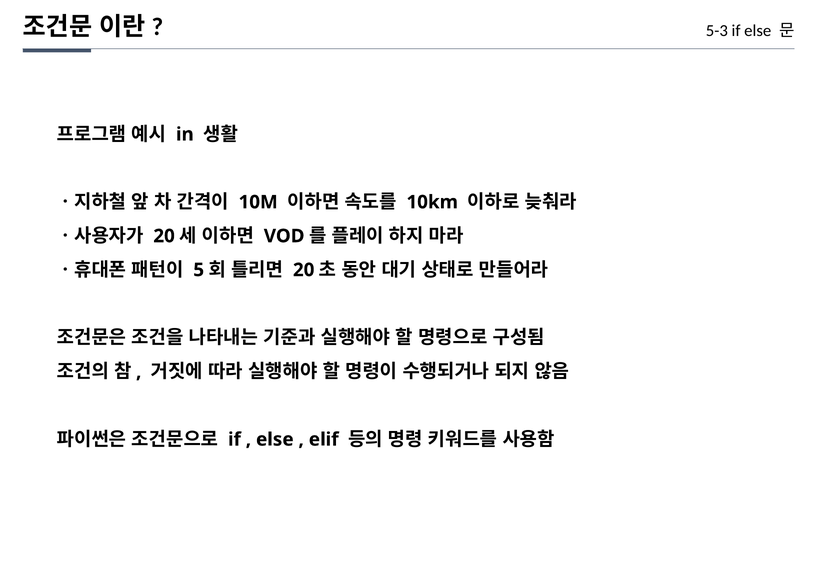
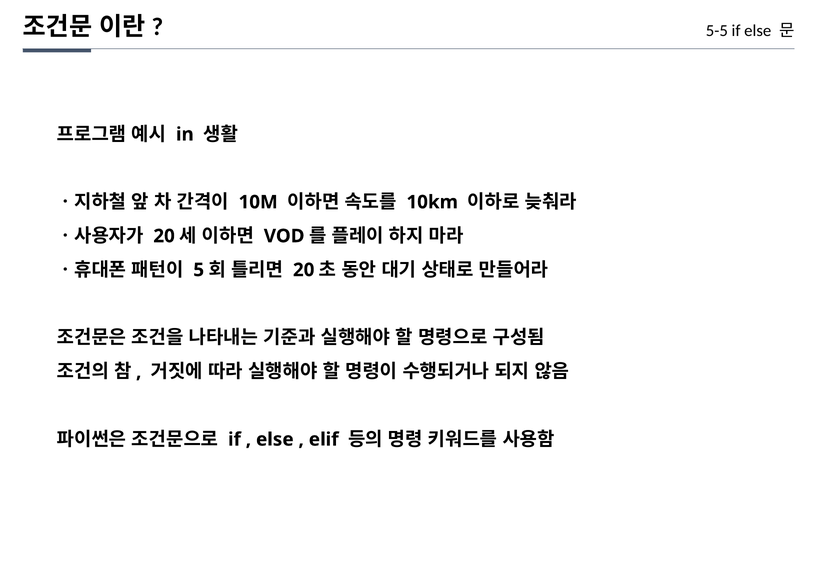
5-3: 5-3 -> 5-5 (717, 31)
